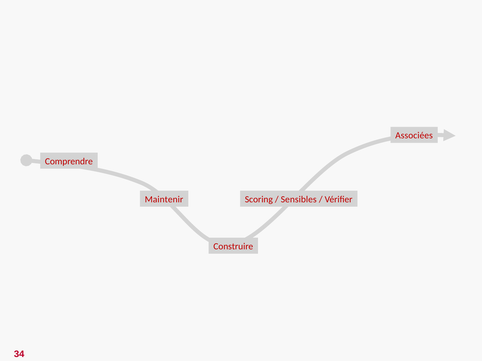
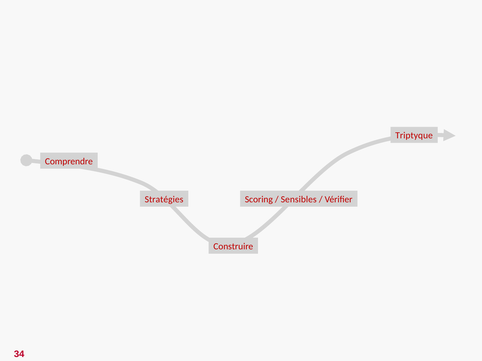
Associées: Associées -> Triptyque (414, 136)
Maintenir: Maintenir -> Stratégies (164, 200)
